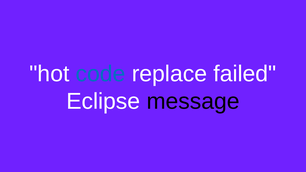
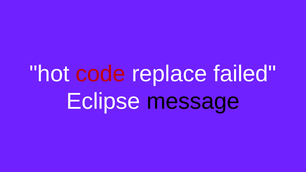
code colour: blue -> red (101, 74)
